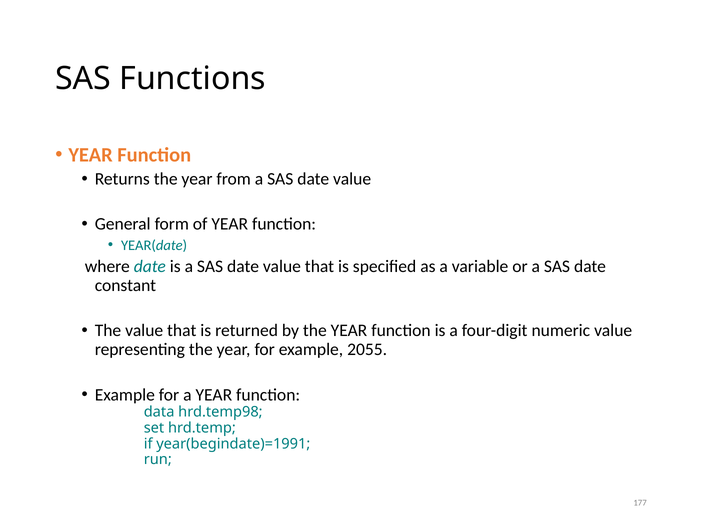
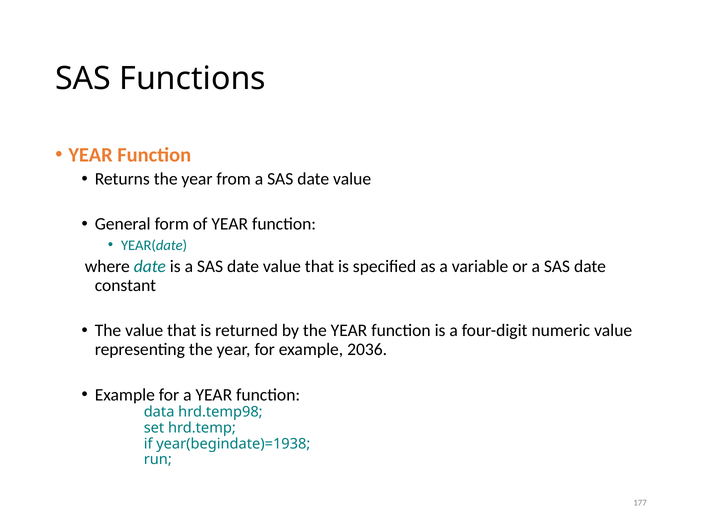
2055: 2055 -> 2036 (367, 349)
year(begindate)=1991: year(begindate)=1991 -> year(begindate)=1938 (233, 443)
